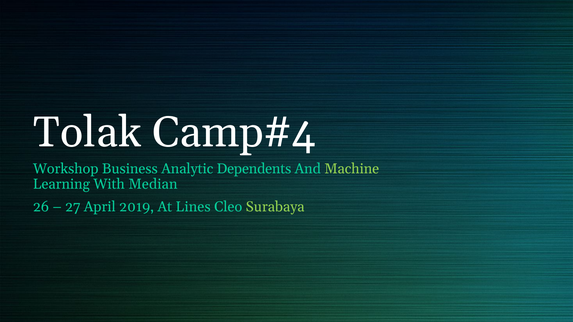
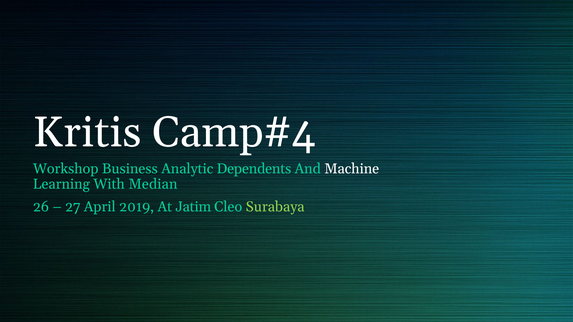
Tolak: Tolak -> Kritis (87, 133)
Machine colour: light green -> white (352, 169)
Lines: Lines -> Jatim (193, 207)
